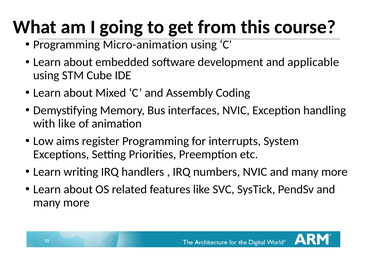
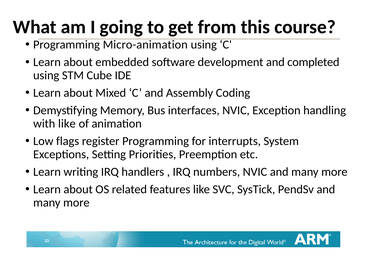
applicable: applicable -> completed (313, 62)
aims: aims -> flags (68, 141)
